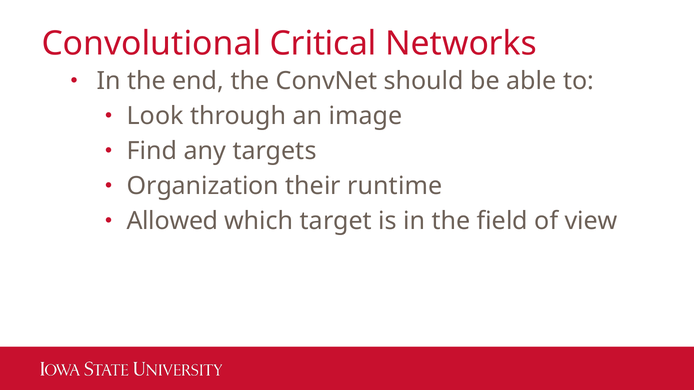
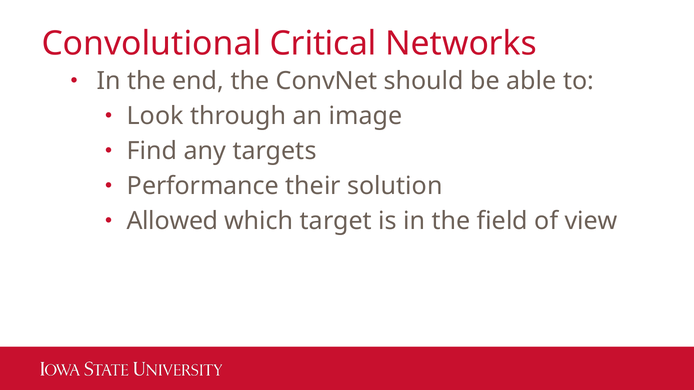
Organization: Organization -> Performance (203, 186)
runtime: runtime -> solution (395, 186)
